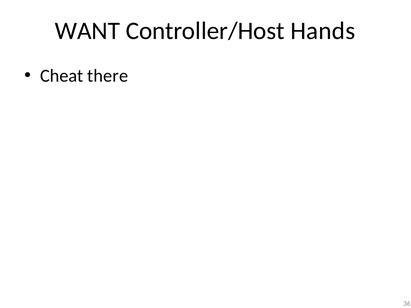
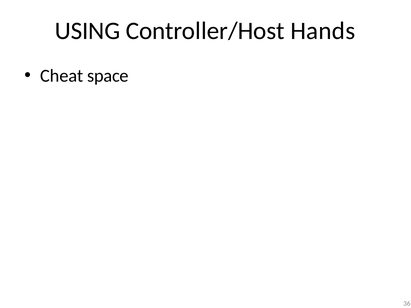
WANT: WANT -> USING (88, 31)
there: there -> space (108, 76)
